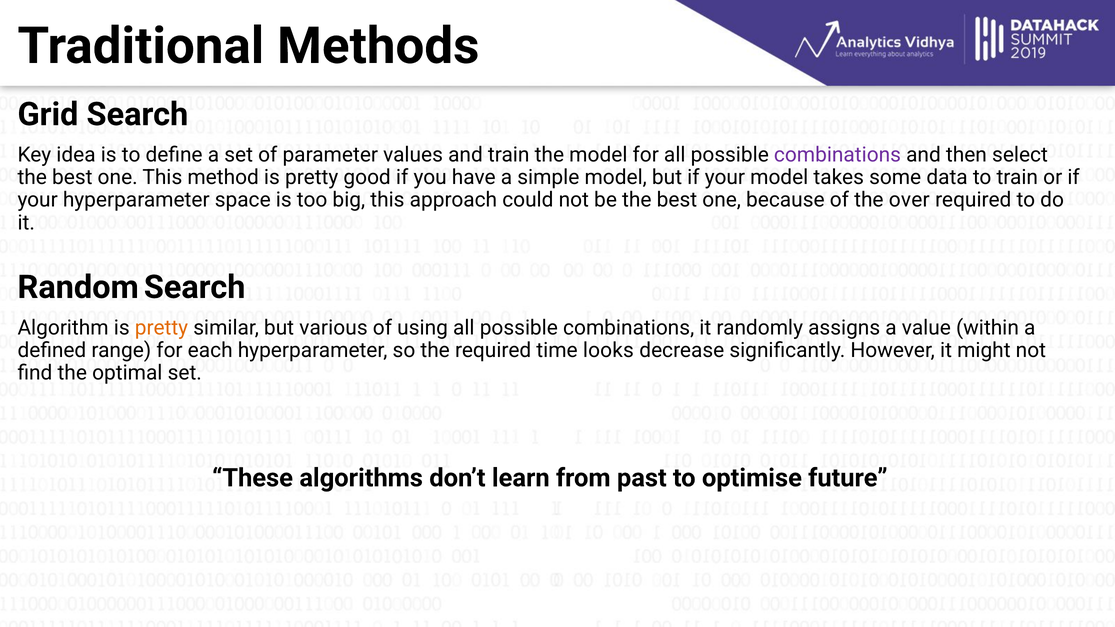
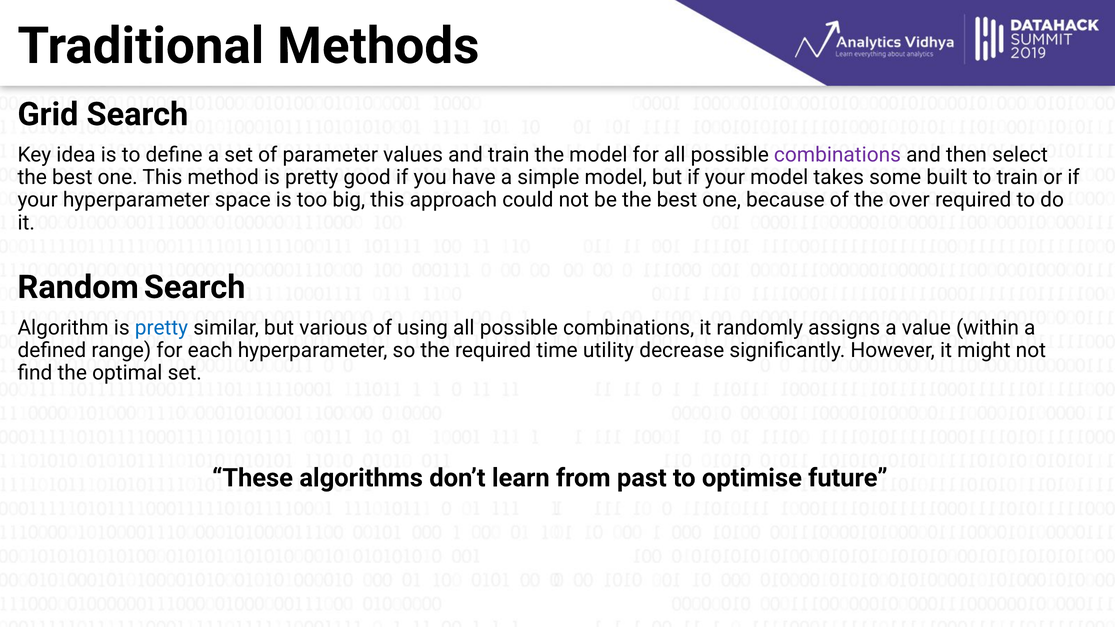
data: data -> built (947, 178)
pretty colour: orange -> blue (161, 328)
looks: looks -> utility (608, 350)
